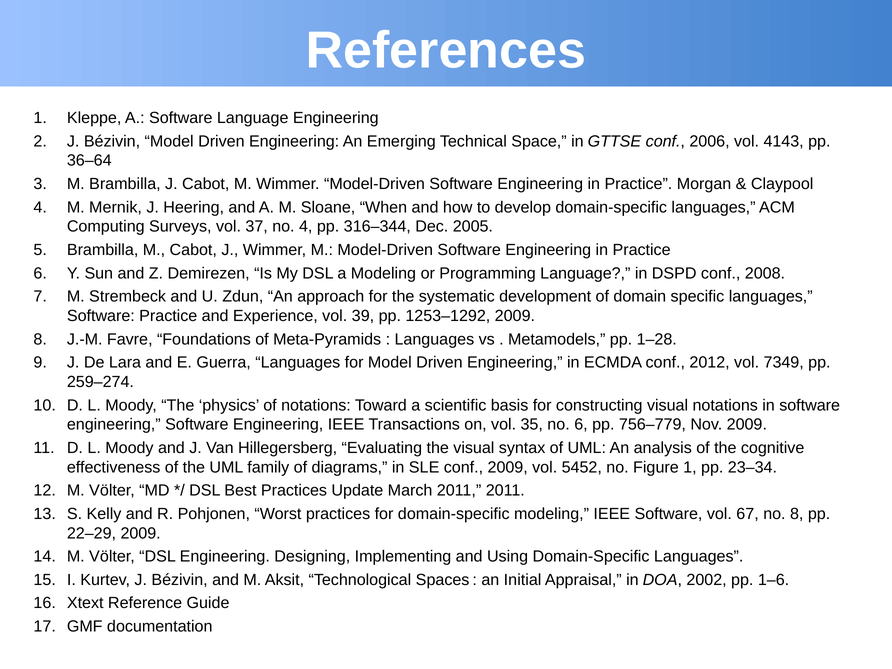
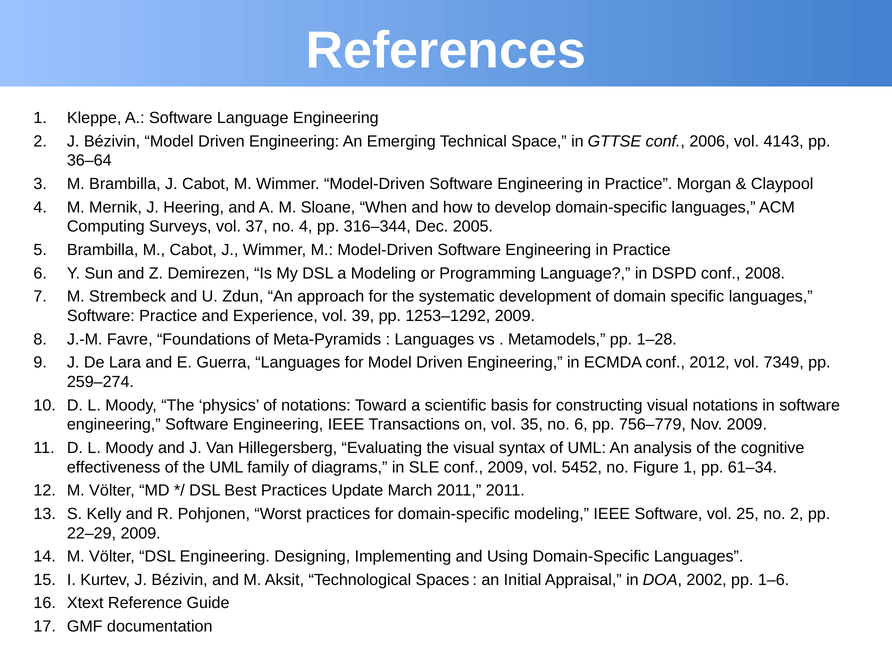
23–34: 23–34 -> 61–34 (752, 467)
67: 67 -> 25 (748, 514)
no 8: 8 -> 2 (797, 514)
